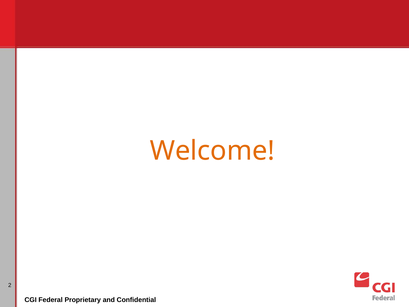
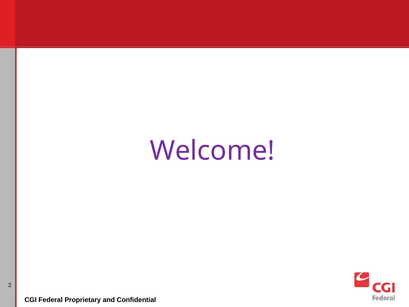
Welcome colour: orange -> purple (212, 151)
